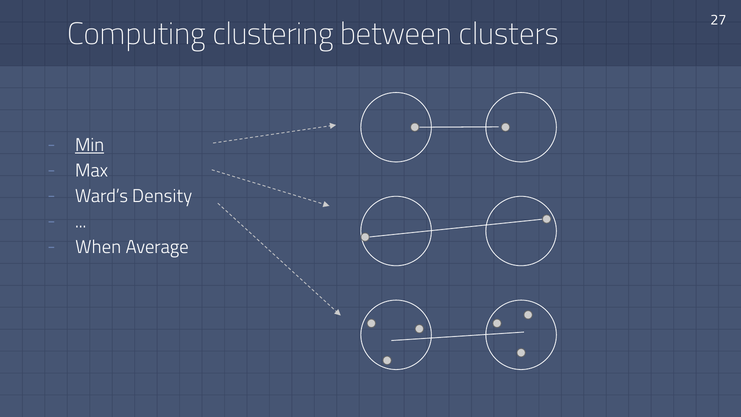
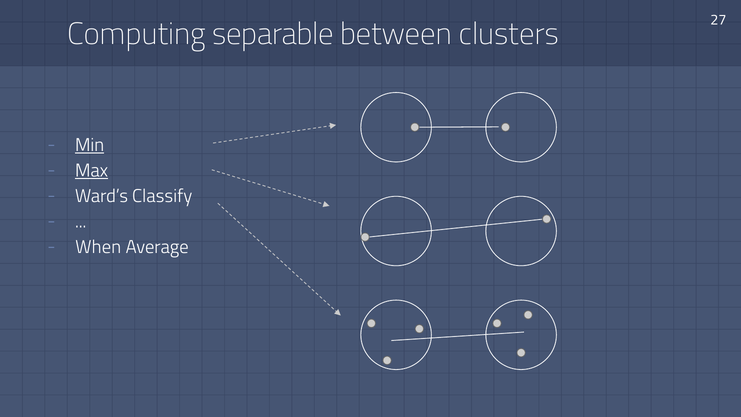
clustering: clustering -> separable (273, 34)
Max underline: none -> present (92, 171)
Density: Density -> Classify (162, 196)
